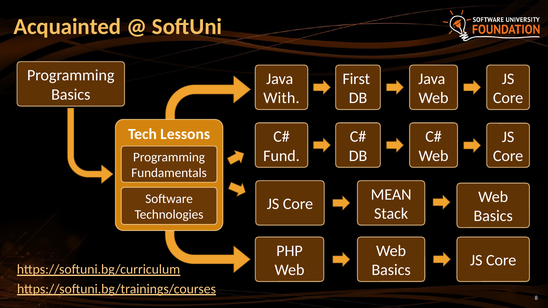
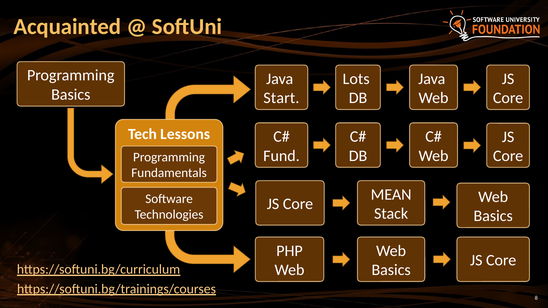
First: First -> Lots (356, 79)
With: With -> Start (281, 98)
